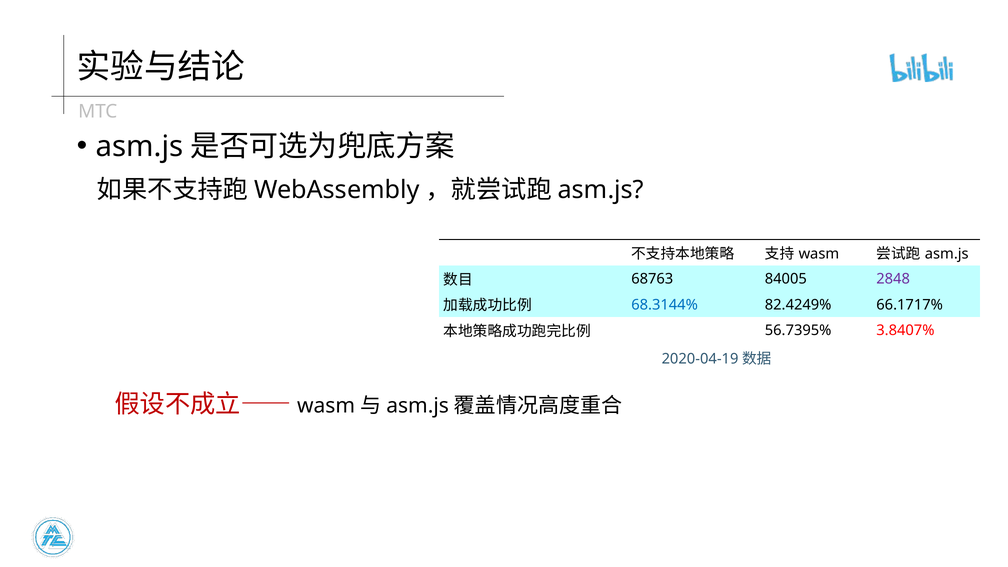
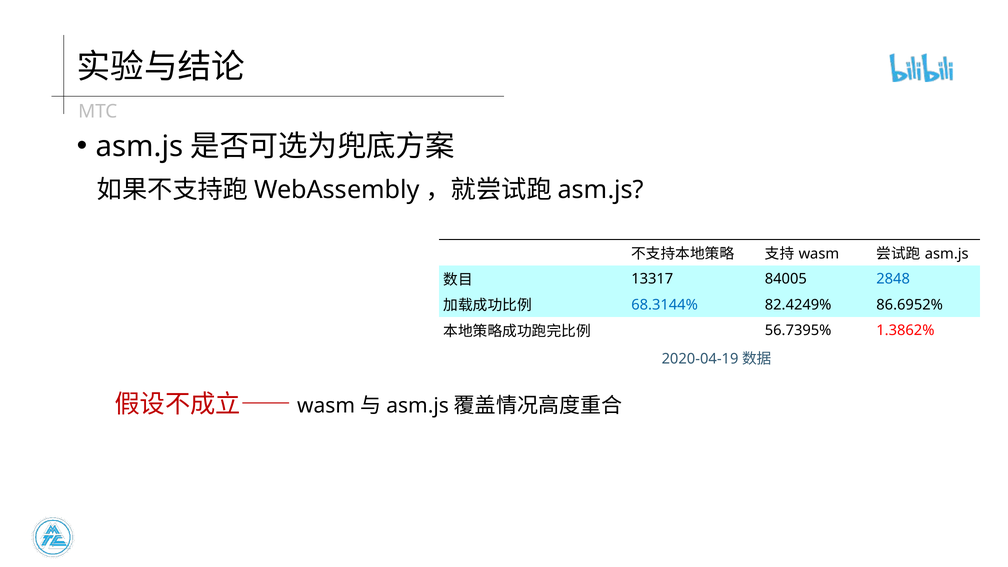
68763: 68763 -> 13317 (652, 279)
2848 colour: purple -> blue (893, 279)
66.1717%: 66.1717% -> 86.6952% (910, 305)
3.8407%: 3.8407% -> 1.3862% (905, 331)
